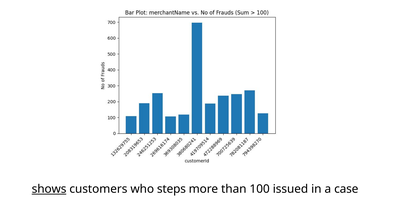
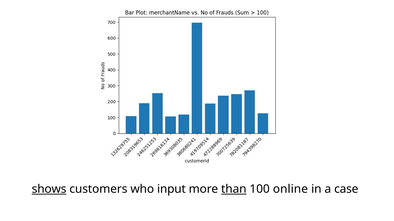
steps: steps -> input (171, 190)
than underline: none -> present (234, 190)
issued: issued -> online (290, 190)
